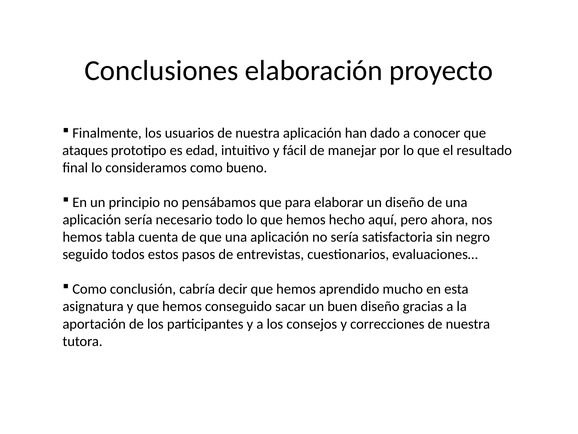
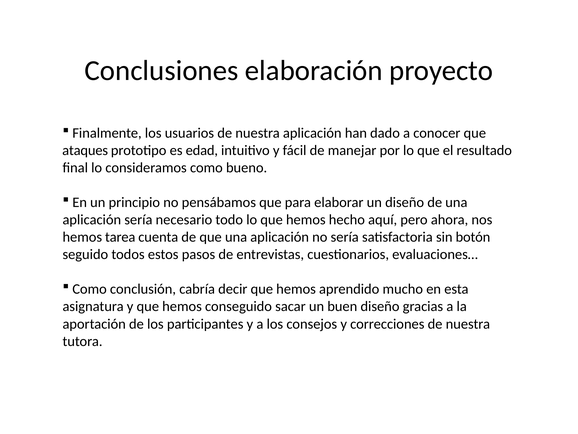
tabla: tabla -> tarea (120, 237)
negro: negro -> botón (473, 237)
